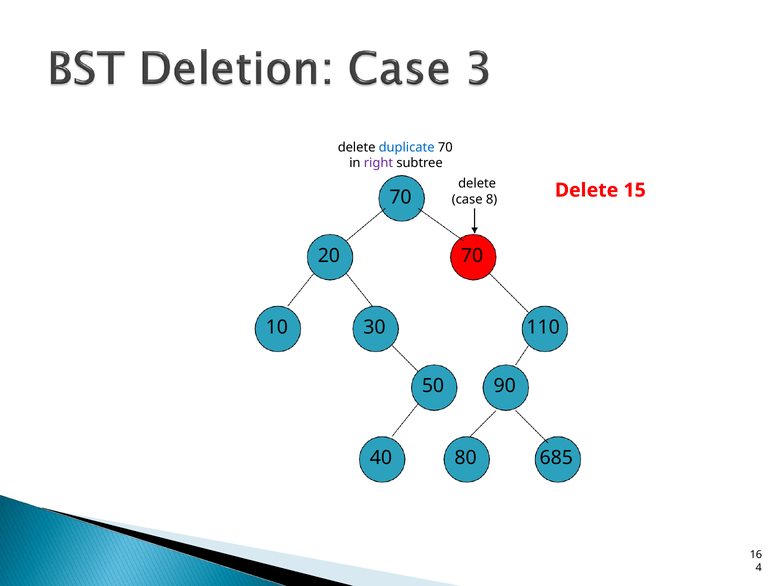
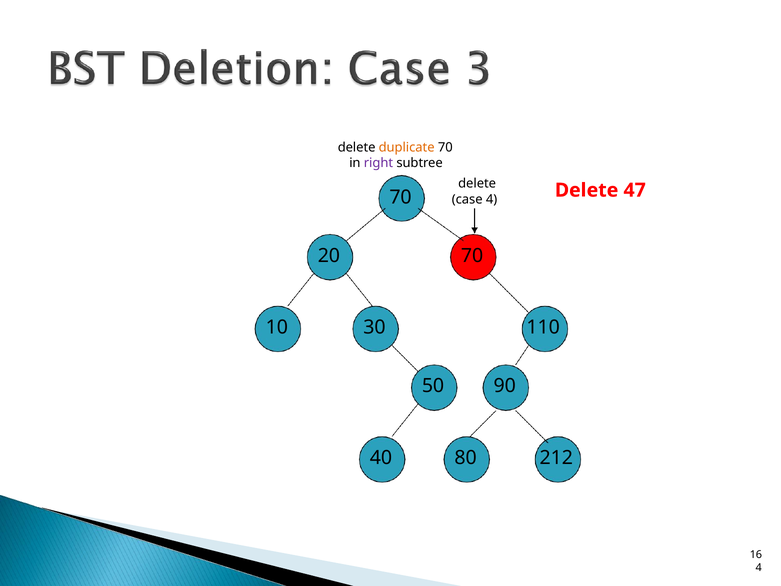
duplicate colour: blue -> orange (407, 147)
15: 15 -> 47 (635, 190)
case 8: 8 -> 4 (492, 199)
685: 685 -> 212 (556, 457)
